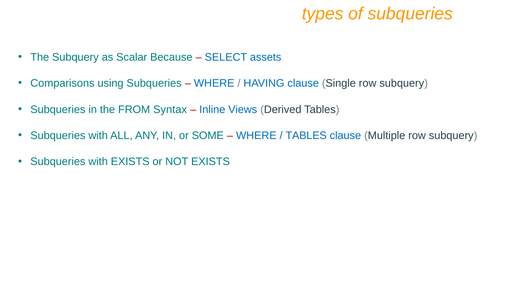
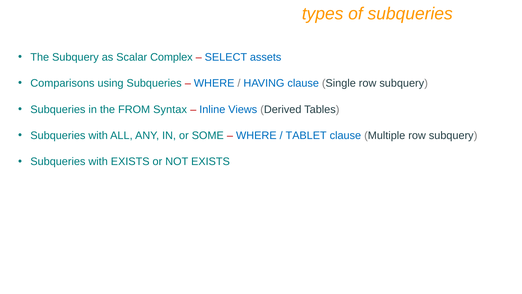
Because: Because -> Complex (171, 57)
TABLES: TABLES -> TABLET (306, 135)
